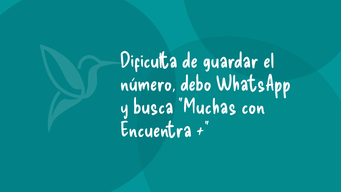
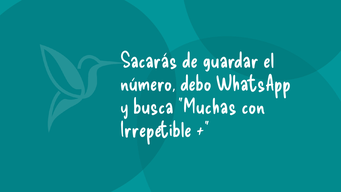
Dificulta: Dificulta -> Sacarás (149, 61)
Encuentra: Encuentra -> Irrepetible (156, 130)
